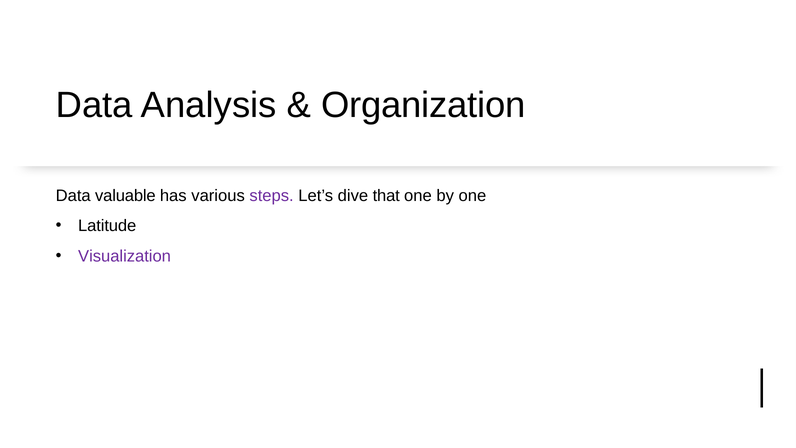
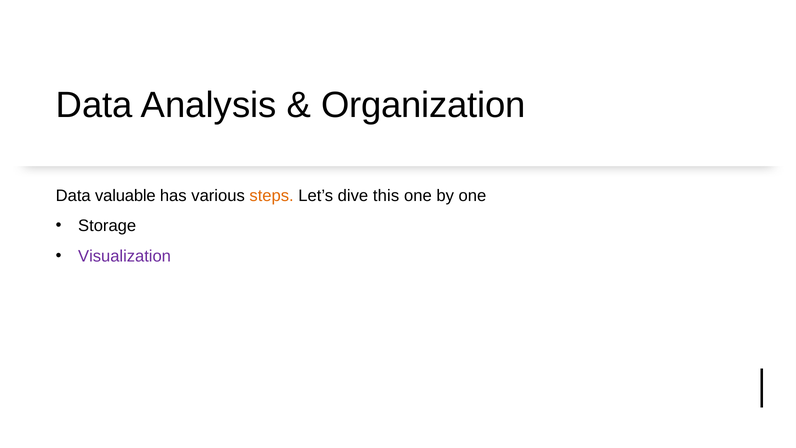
steps colour: purple -> orange (272, 196)
that: that -> this (386, 196)
Latitude: Latitude -> Storage (107, 226)
